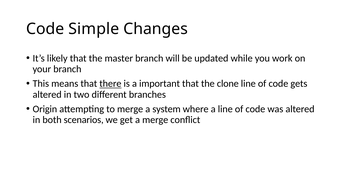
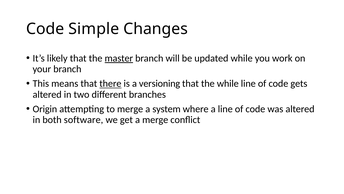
master underline: none -> present (119, 58)
important: important -> versioning (160, 83)
the clone: clone -> while (228, 83)
scenarios: scenarios -> software (84, 120)
